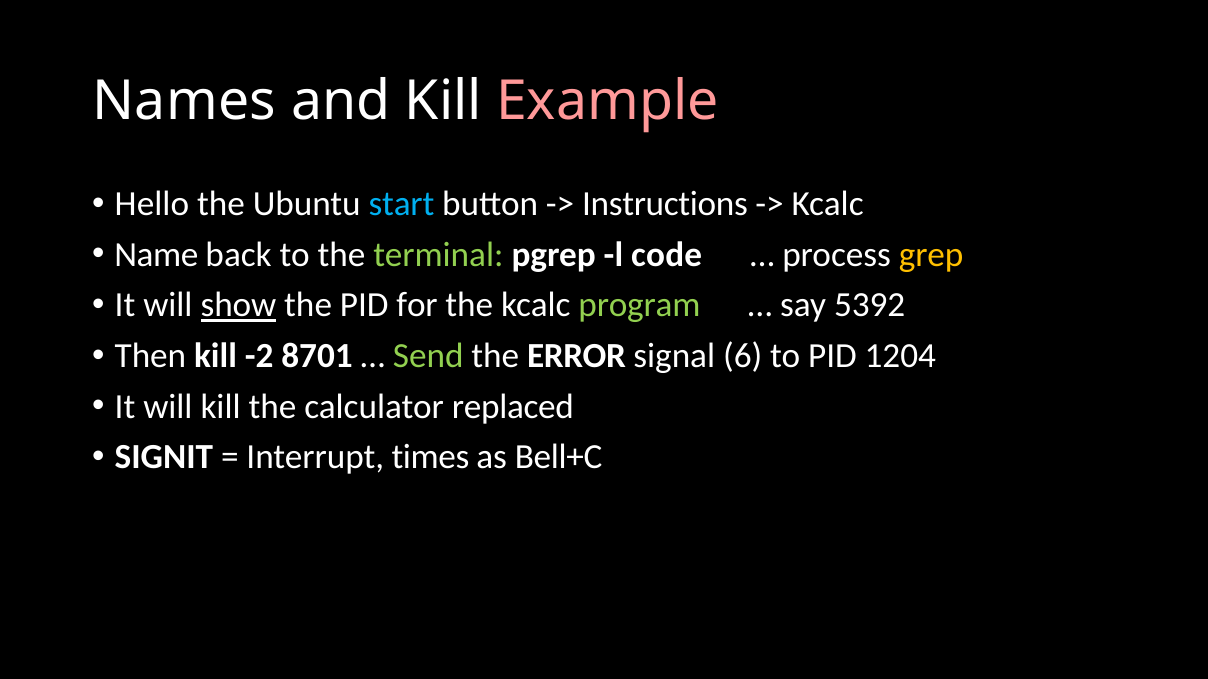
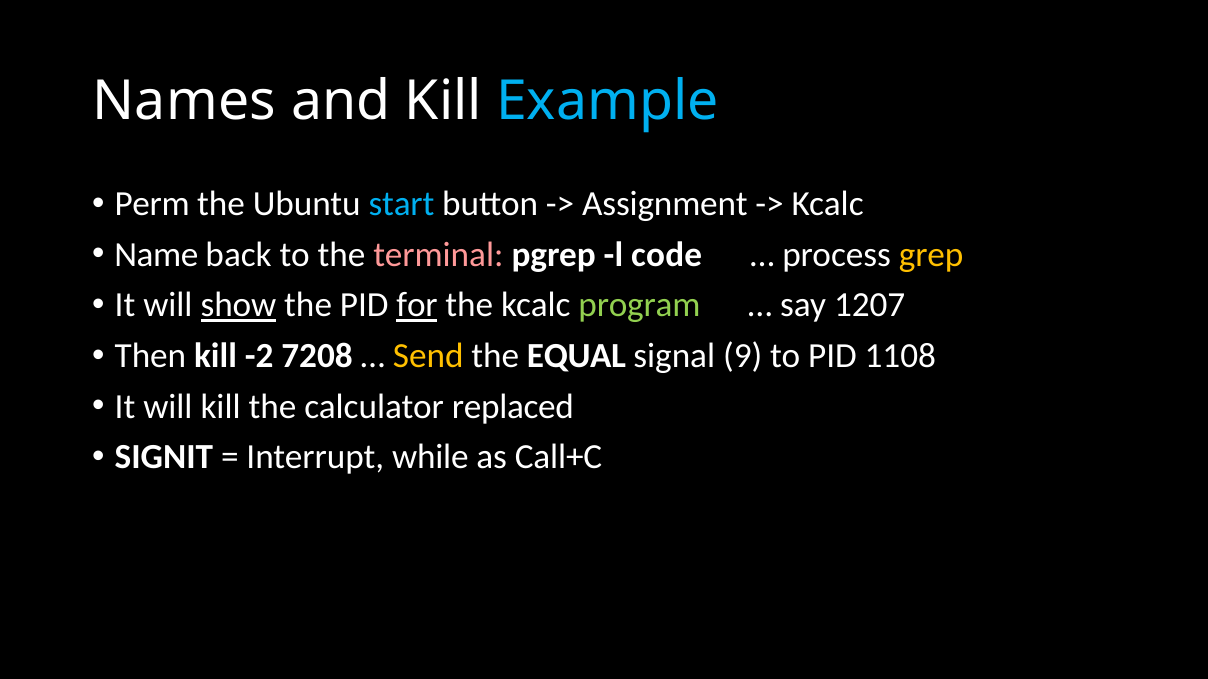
Example colour: pink -> light blue (607, 101)
Hello: Hello -> Perm (152, 204)
Instructions: Instructions -> Assignment (665, 204)
terminal colour: light green -> pink (438, 255)
for underline: none -> present (417, 306)
5392: 5392 -> 1207 (870, 306)
8701: 8701 -> 7208 (317, 356)
Send colour: light green -> yellow (428, 356)
ERROR: ERROR -> EQUAL (577, 356)
6: 6 -> 9 (743, 356)
1204: 1204 -> 1108 (900, 356)
times: times -> while (430, 457)
Bell+C: Bell+C -> Call+C (559, 457)
